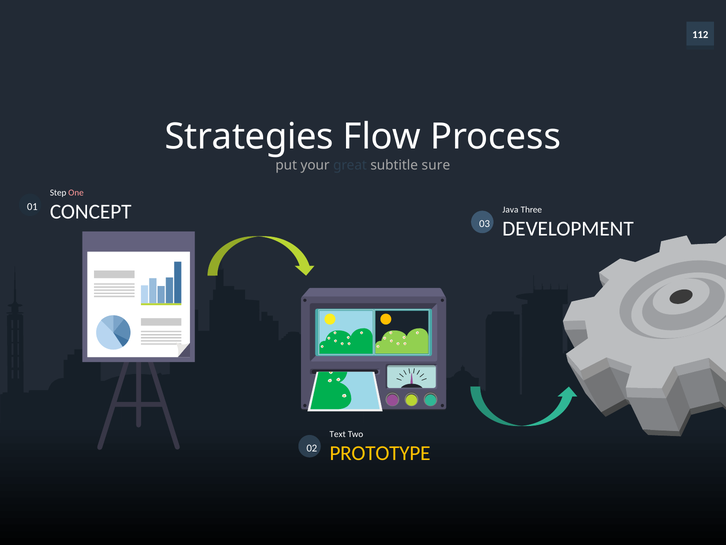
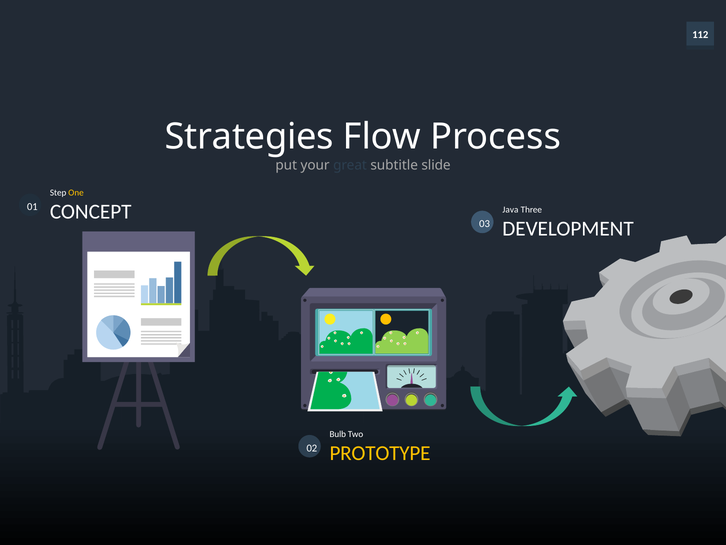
sure: sure -> slide (436, 165)
One colour: pink -> yellow (76, 193)
Text: Text -> Bulb (338, 434)
